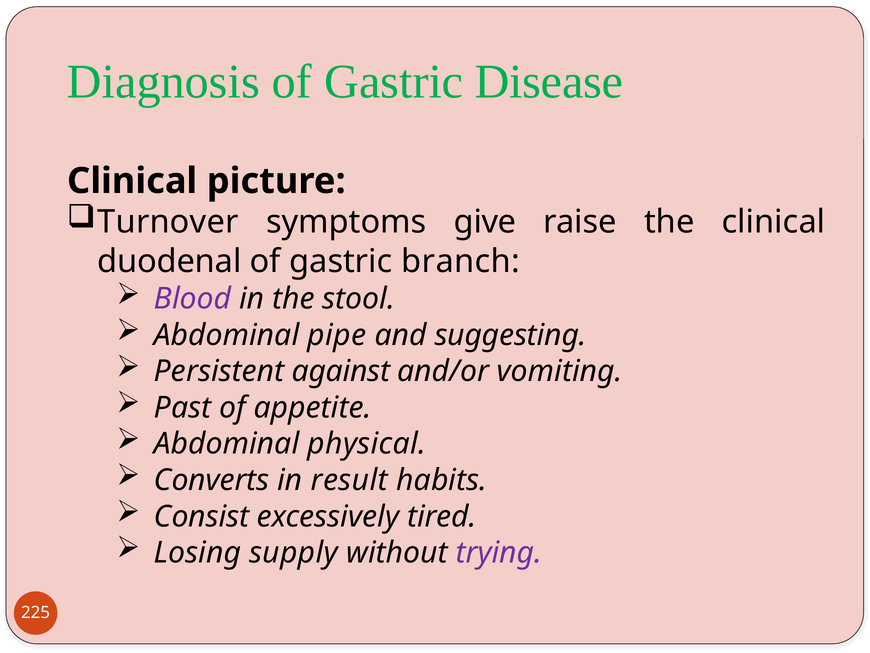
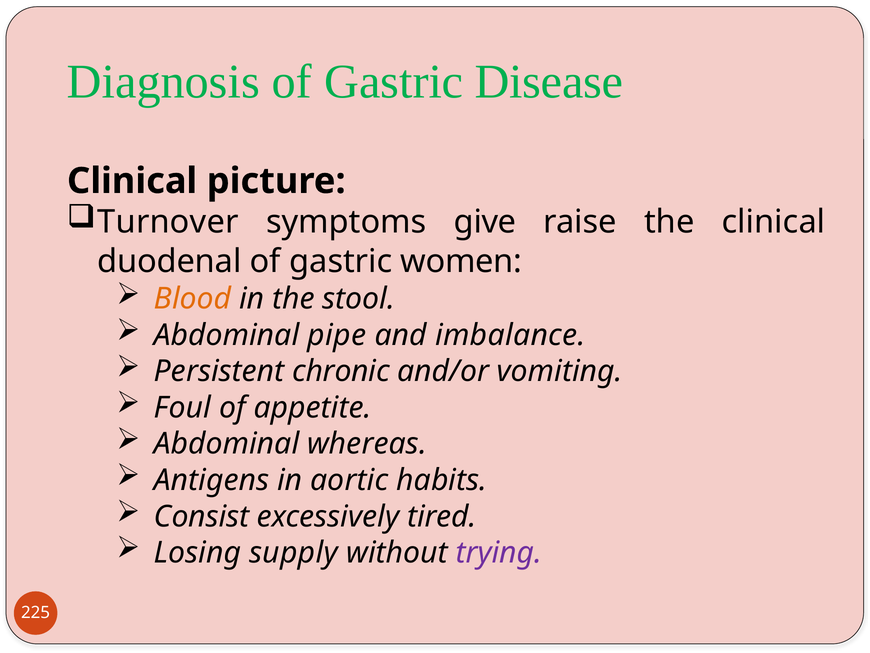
branch: branch -> women (461, 261)
Blood colour: purple -> orange (193, 299)
suggesting: suggesting -> imbalance (510, 335)
against: against -> chronic (341, 371)
Past: Past -> Foul (183, 407)
physical: physical -> whereas (367, 444)
Converts: Converts -> Antigens (212, 480)
result: result -> aortic (349, 480)
